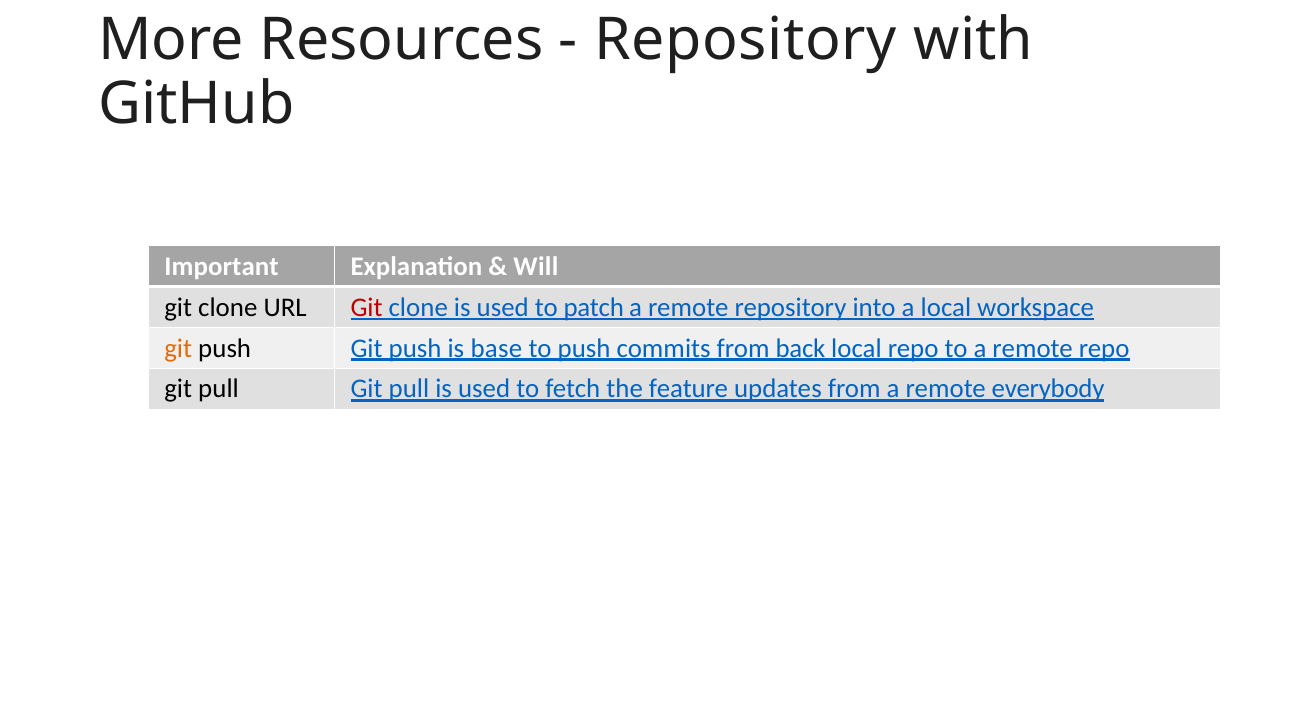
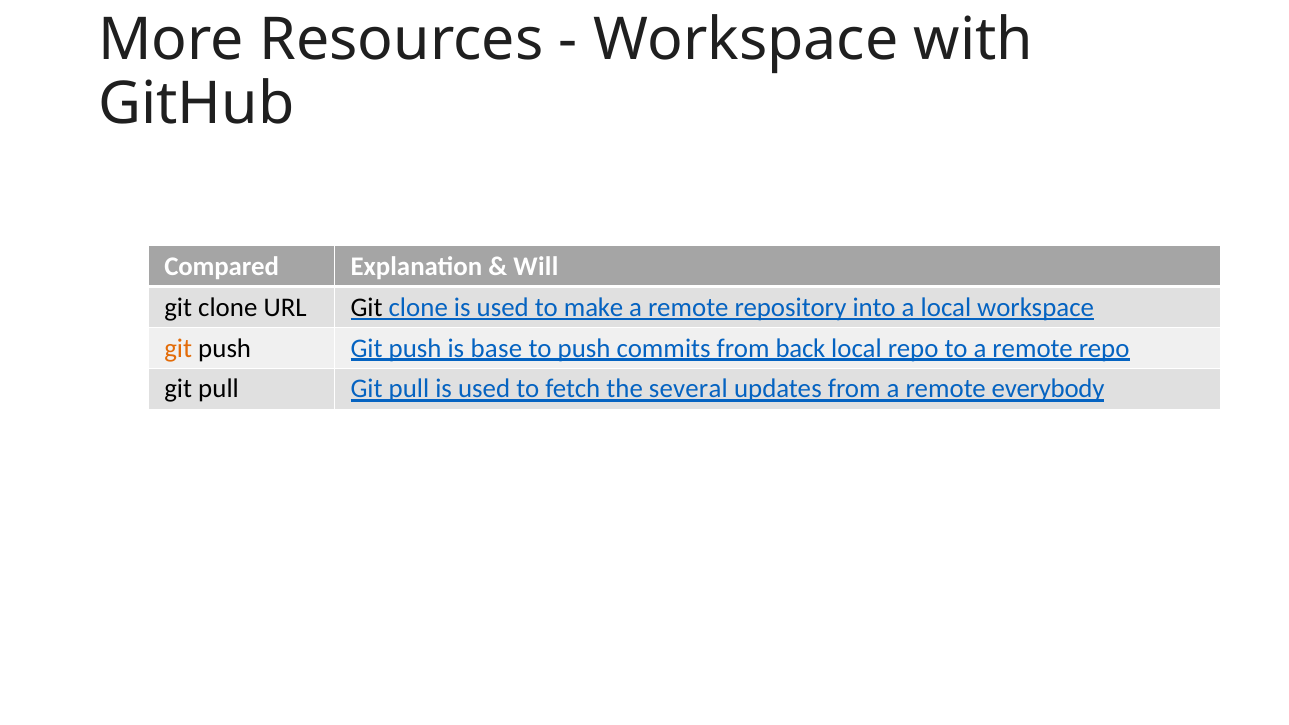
Repository: Repository -> Workspace (746, 40)
Important: Important -> Compared (222, 266)
Git colour: red -> black (367, 307)
patch: patch -> make (594, 307)
feature: feature -> several (688, 389)
